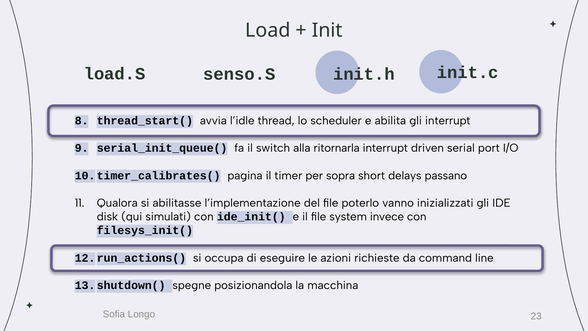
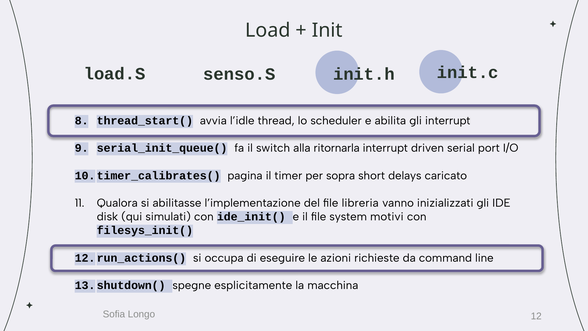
passano: passano -> caricato (446, 175)
poterlo: poterlo -> libreria (360, 203)
invece: invece -> motivi (387, 217)
posizionandola: posizionandola -> esplicitamente (253, 285)
23: 23 -> 12 (536, 316)
